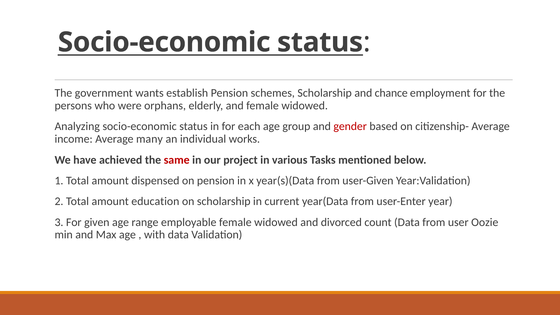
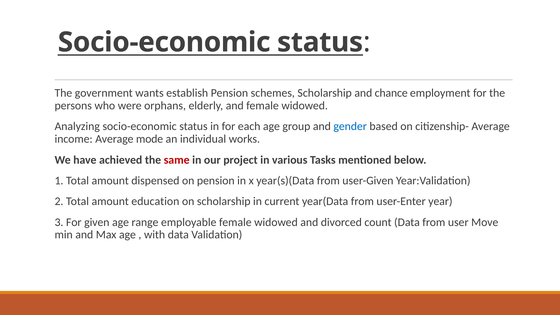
gender colour: red -> blue (350, 126)
many: many -> mode (150, 139)
Oozie: Oozie -> Move (485, 222)
